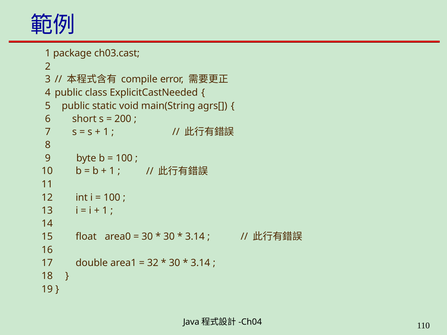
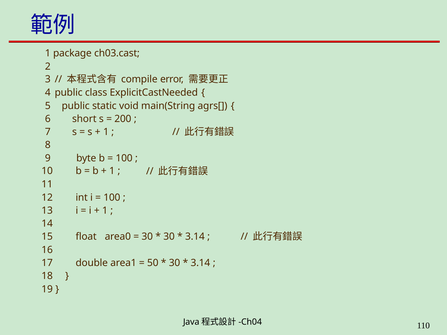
32: 32 -> 50 (153, 263)
